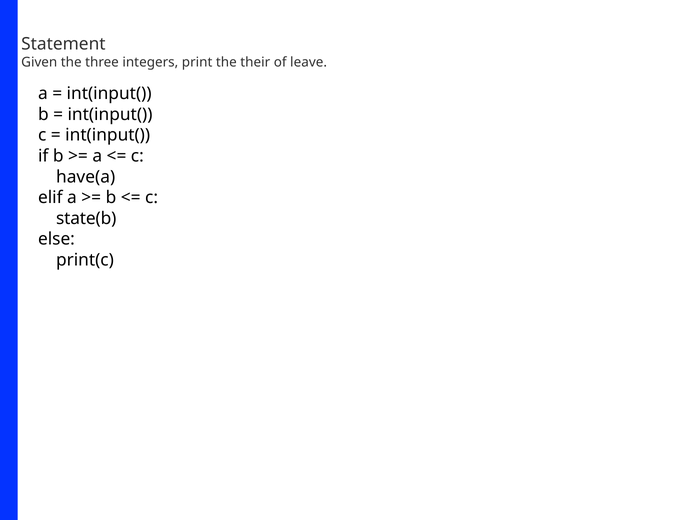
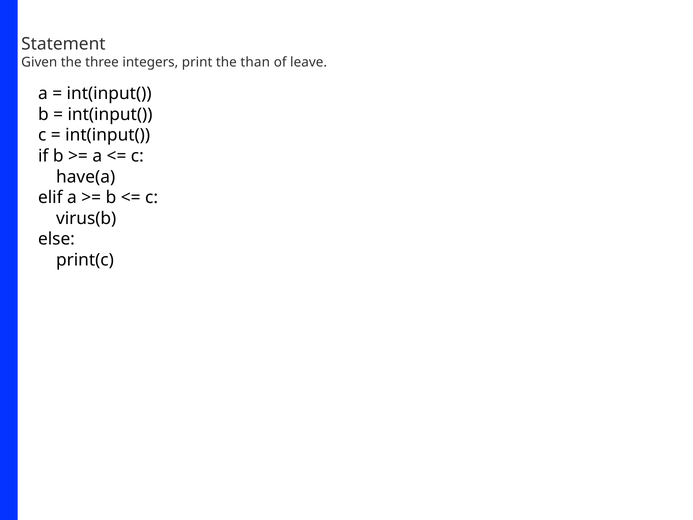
their: their -> than (255, 62)
state(b: state(b -> virus(b (86, 218)
